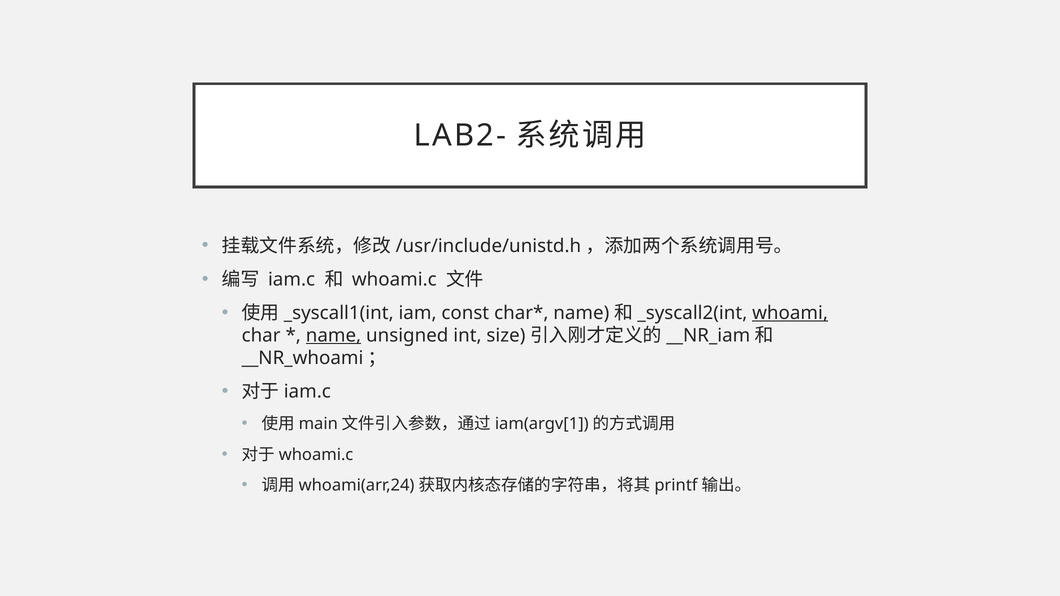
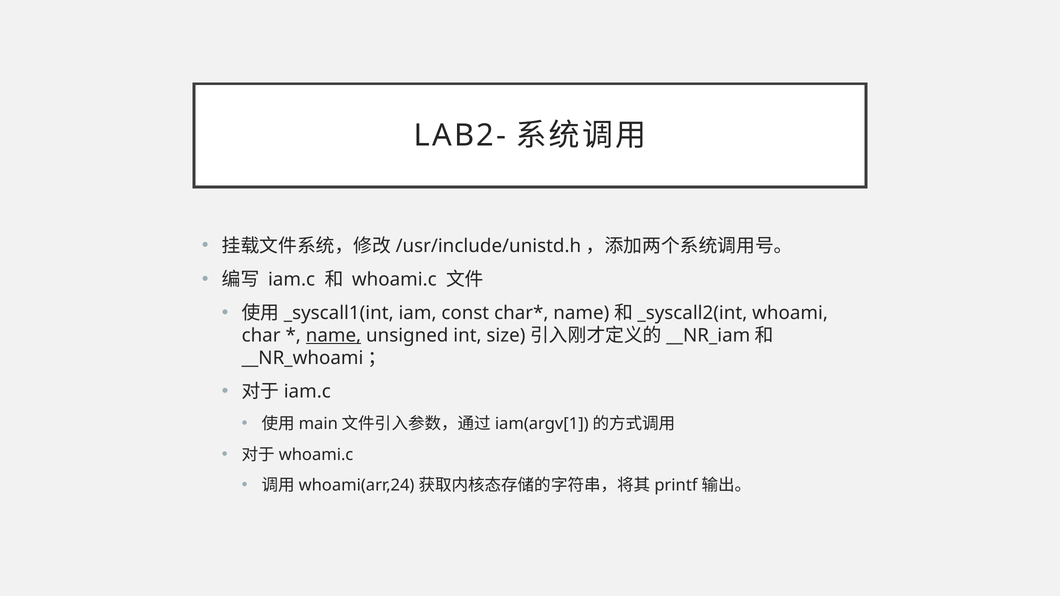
whoami underline: present -> none (790, 313)
